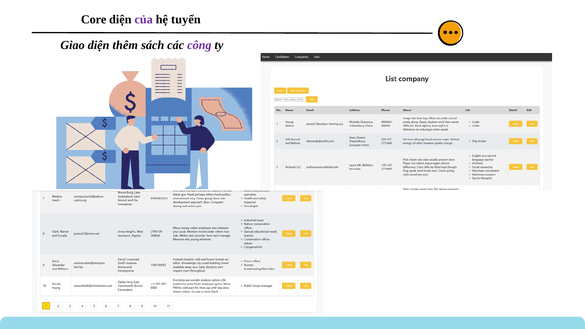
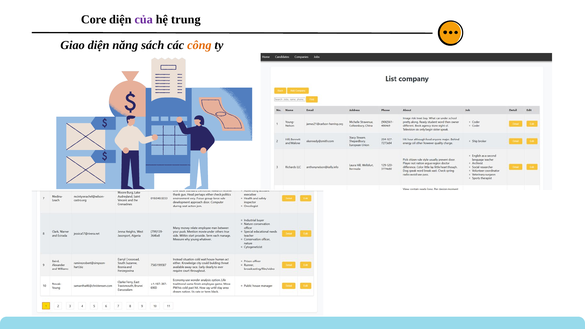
tuyển: tuyển -> trung (186, 19)
thêm: thêm -> năng (125, 45)
công colour: purple -> orange (199, 45)
